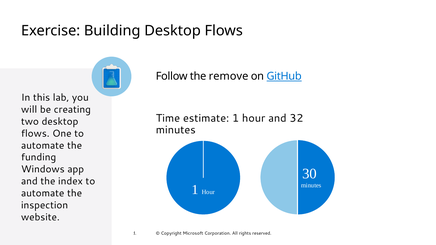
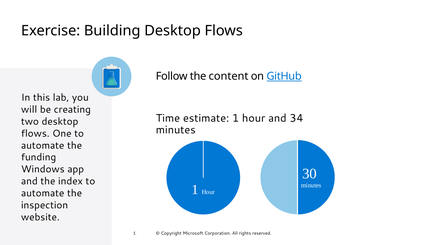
remove: remove -> content (229, 76)
32: 32 -> 34 (296, 118)
